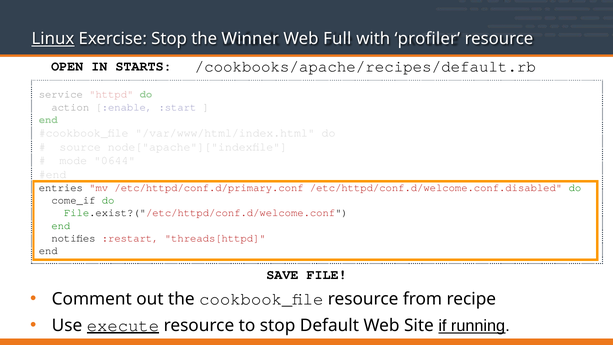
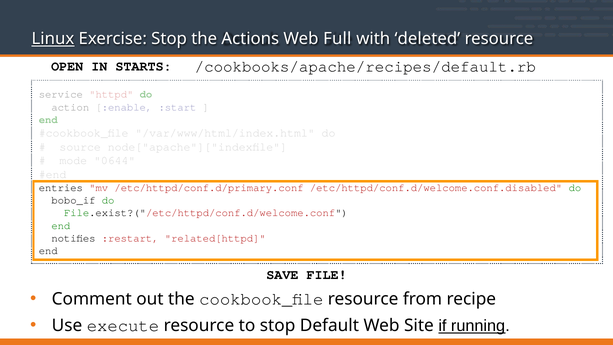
Winner: Winner -> Actions (250, 39)
profiler: profiler -> deleted (427, 39)
come_if: come_if -> bobo_if (73, 200)
threads[httpd: threads[httpd -> related[httpd (215, 238)
execute underline: present -> none (123, 325)
